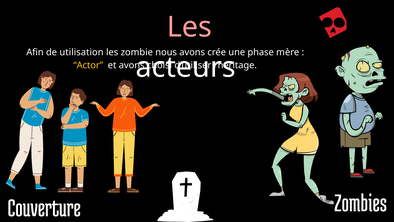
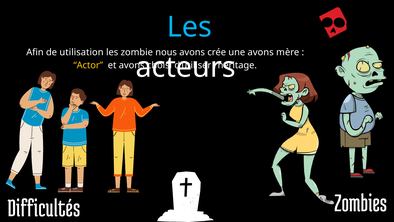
Les colour: pink -> light blue (189, 27)
une phase: phase -> avons (261, 52)
Couverture: Couverture -> Difficultés (44, 207)
